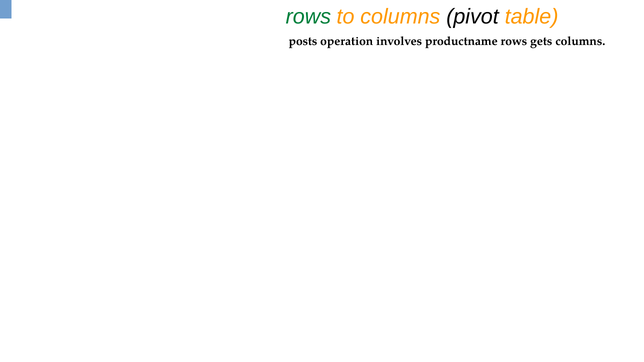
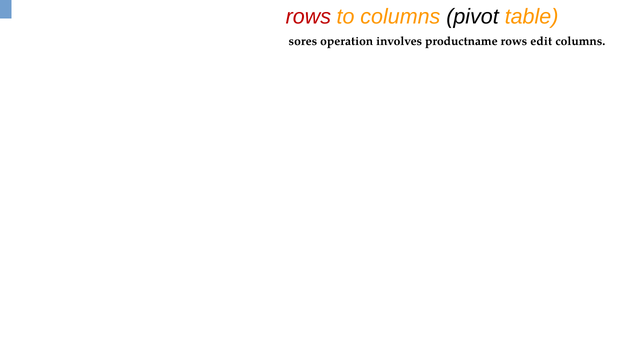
rows colour: green -> red (308, 17)
posts: posts -> sores (303, 41)
gets: gets -> edit (541, 41)
